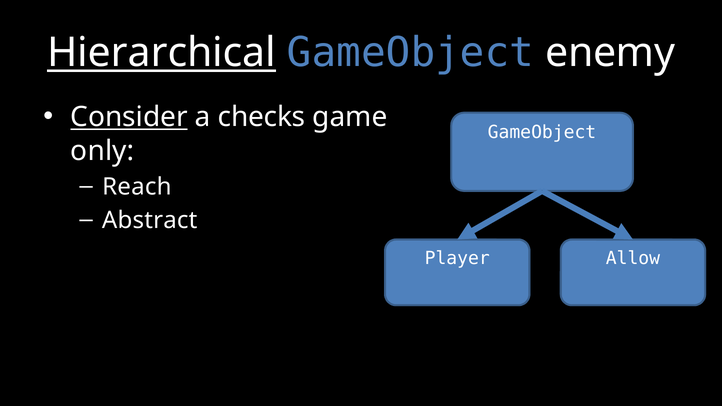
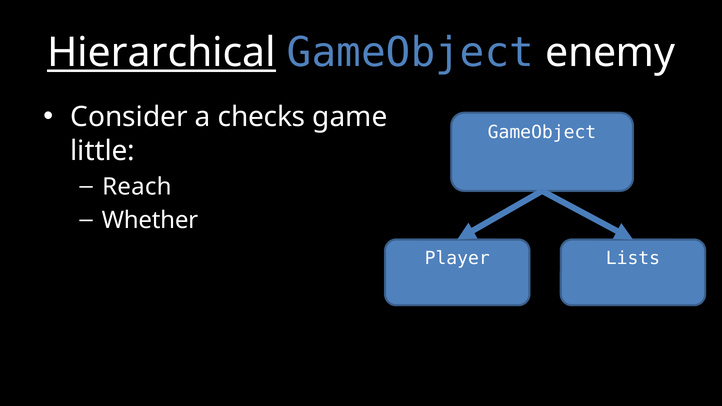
Consider underline: present -> none (129, 117)
only: only -> little (103, 151)
Abstract: Abstract -> Whether (150, 220)
Allow: Allow -> Lists (633, 258)
